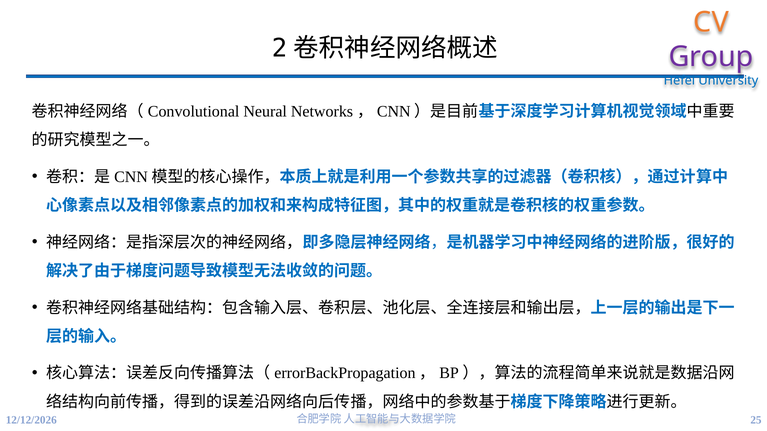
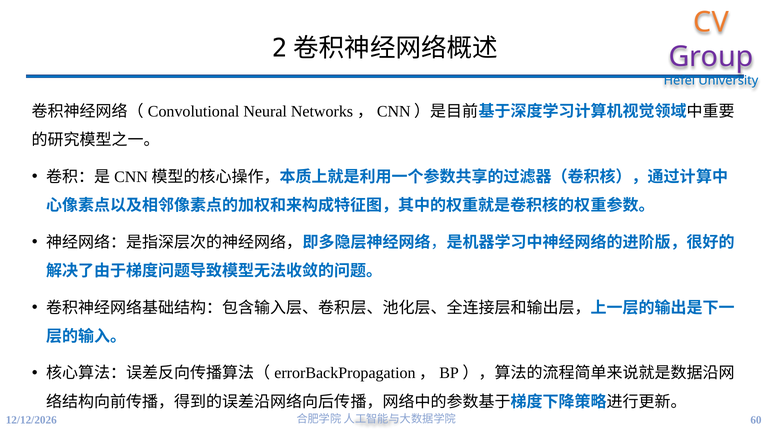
25: 25 -> 60 (756, 421)
